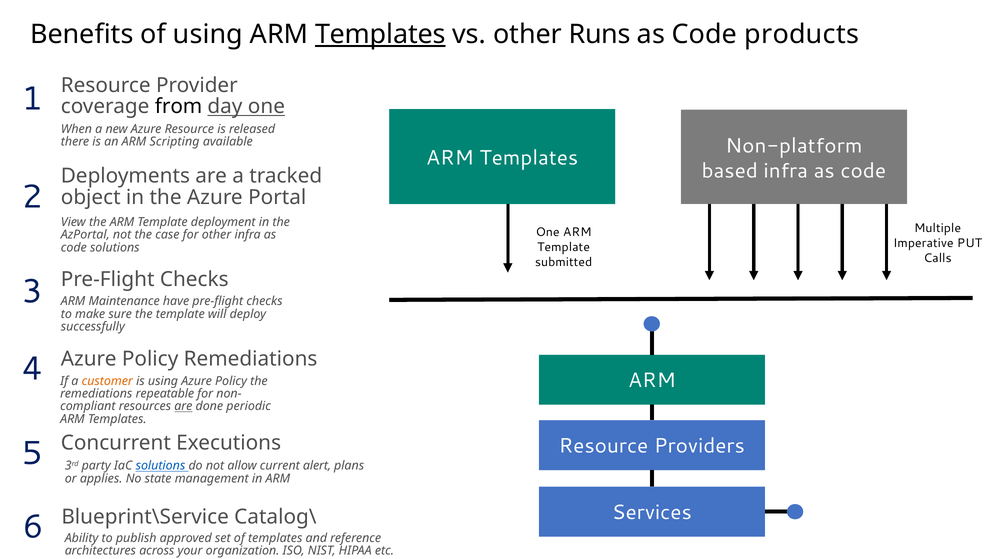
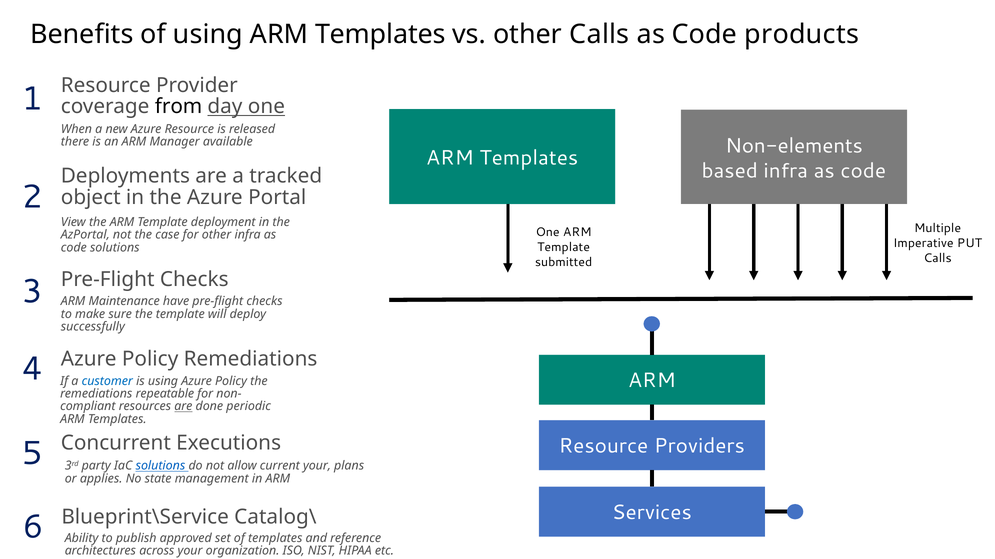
Templates underline: present -> none (380, 34)
other Runs: Runs -> Calls (599, 34)
Non-platform: Non-platform -> Non-elements (794, 146)
Scripting: Scripting -> Manager (175, 142)
customer colour: orange -> blue (107, 381)
current alert: alert -> your (317, 466)
